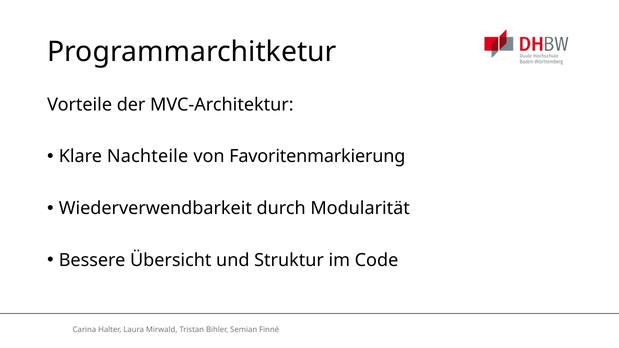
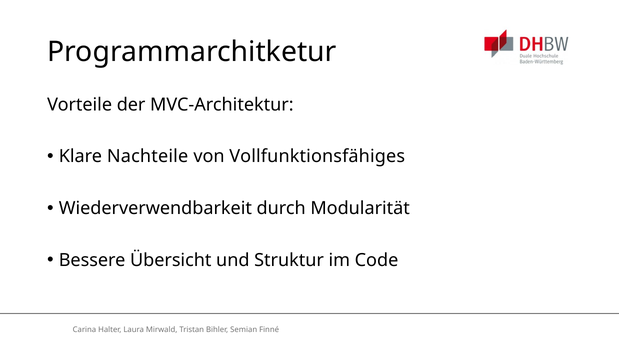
Favoritenmarkierung: Favoritenmarkierung -> Vollfunktionsfähiges (317, 157)
